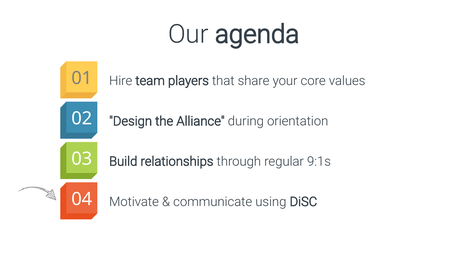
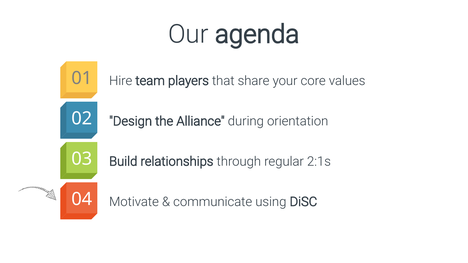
9:1s: 9:1s -> 2:1s (319, 162)
